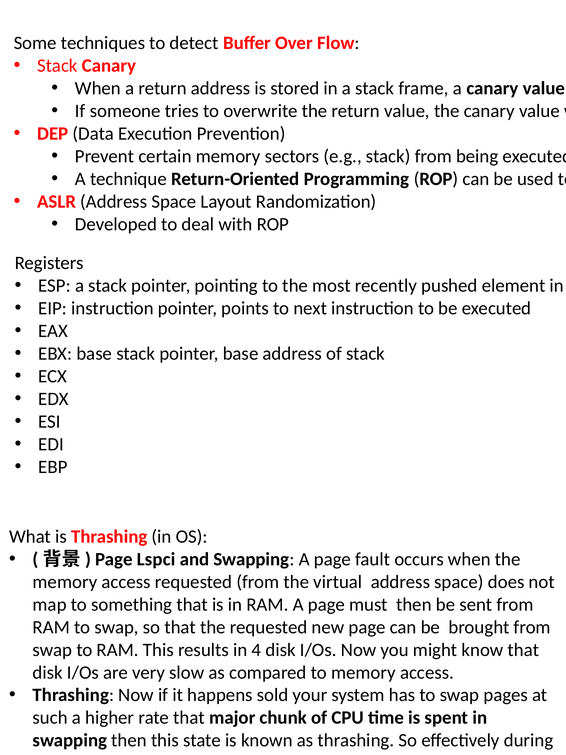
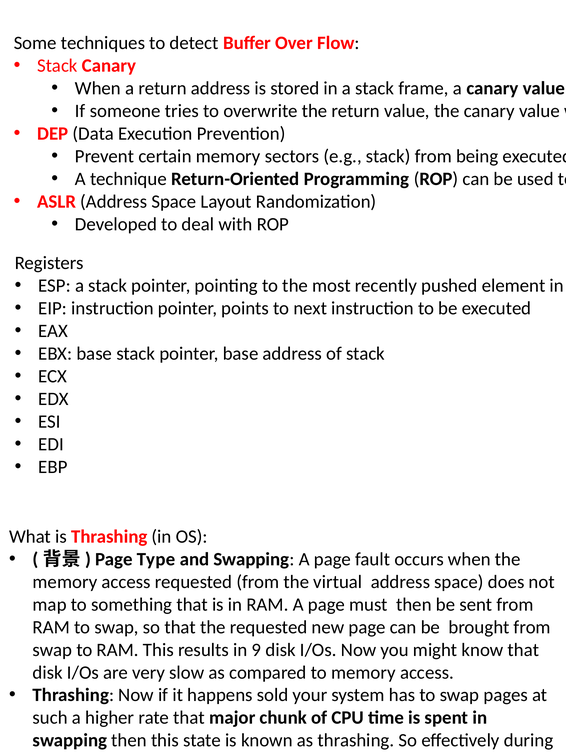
Lspci: Lspci -> Type (156, 559)
4: 4 -> 9 (256, 650)
